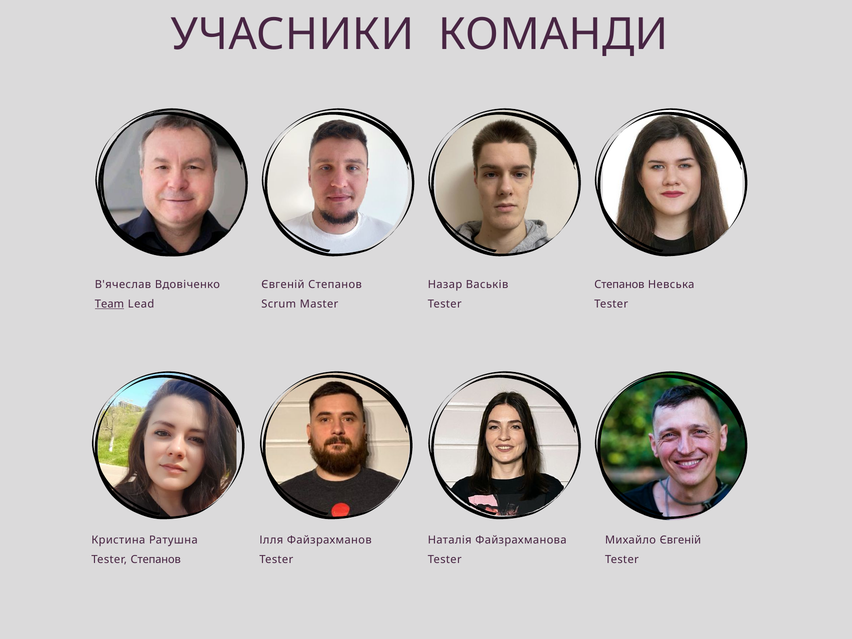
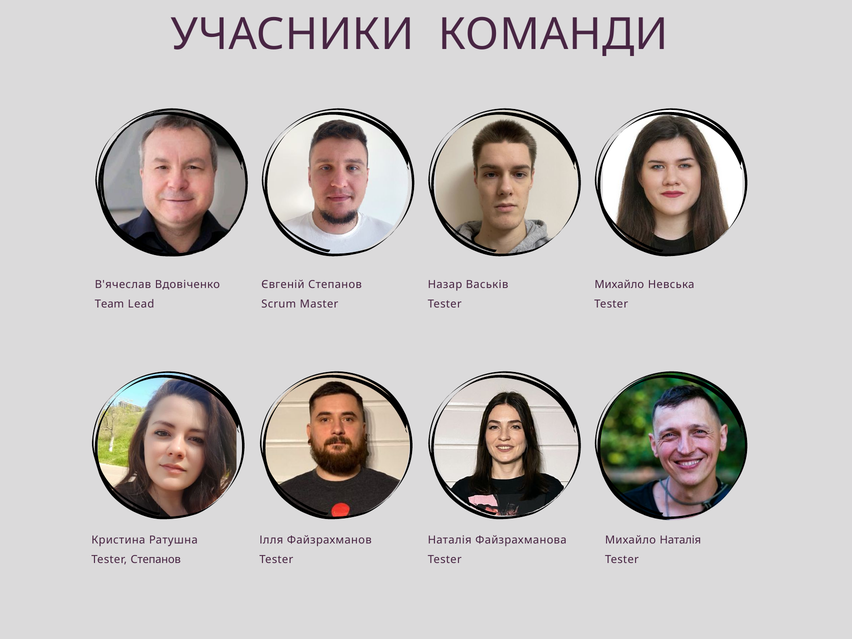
Степанов: Степанов -> Михайло (619, 284)
Team underline: present -> none (109, 304)
Михайло Євгеній: Євгеній -> Наталія (680, 540)
